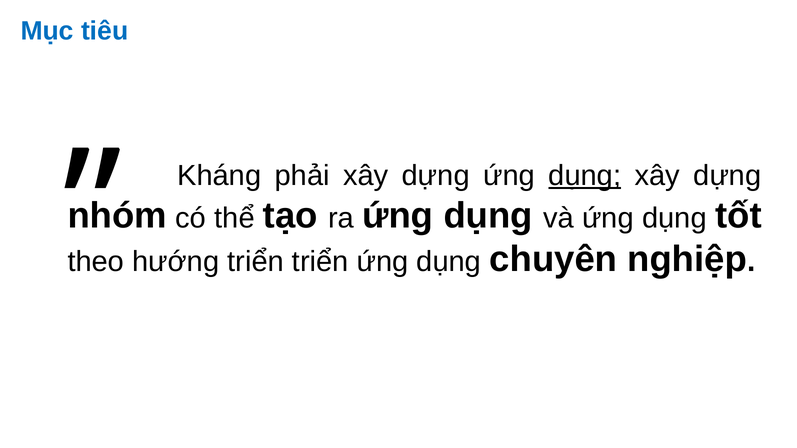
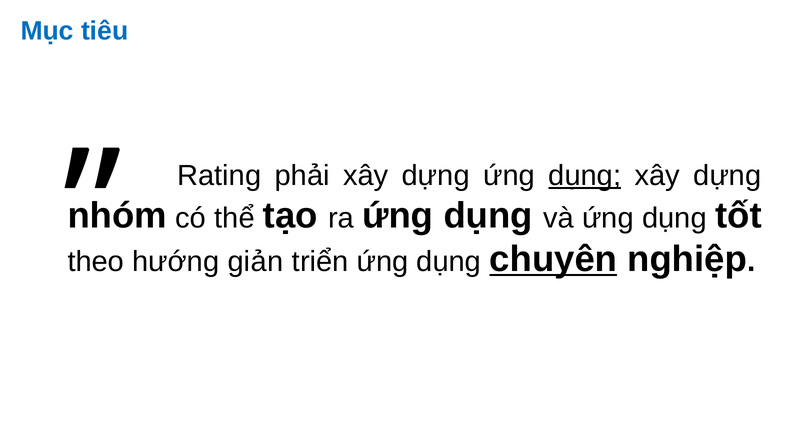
Kháng: Kháng -> Rating (219, 176)
hướng triển: triển -> giản (255, 262)
chuyên underline: none -> present (553, 259)
